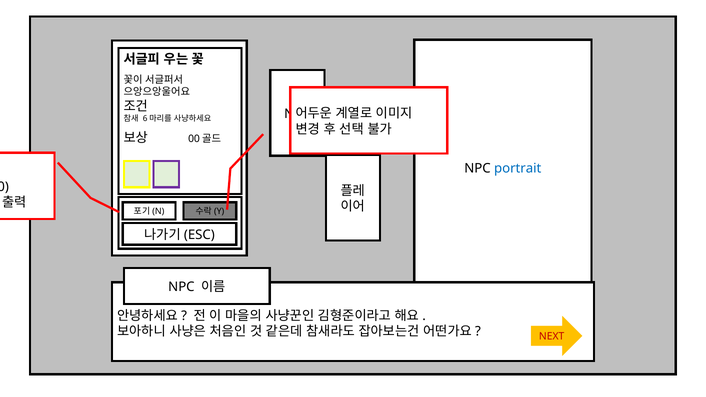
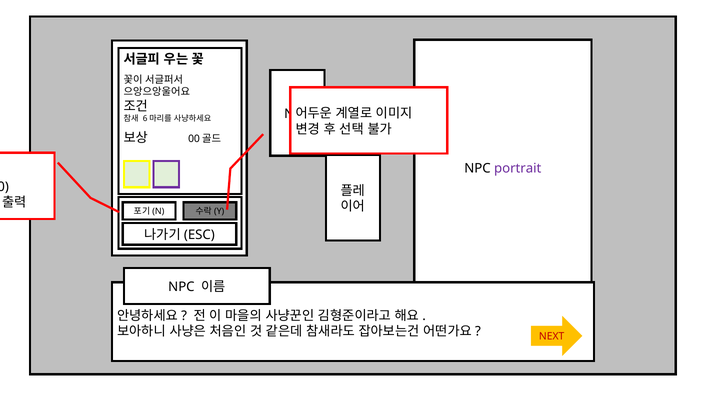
portrait colour: blue -> purple (518, 168)
